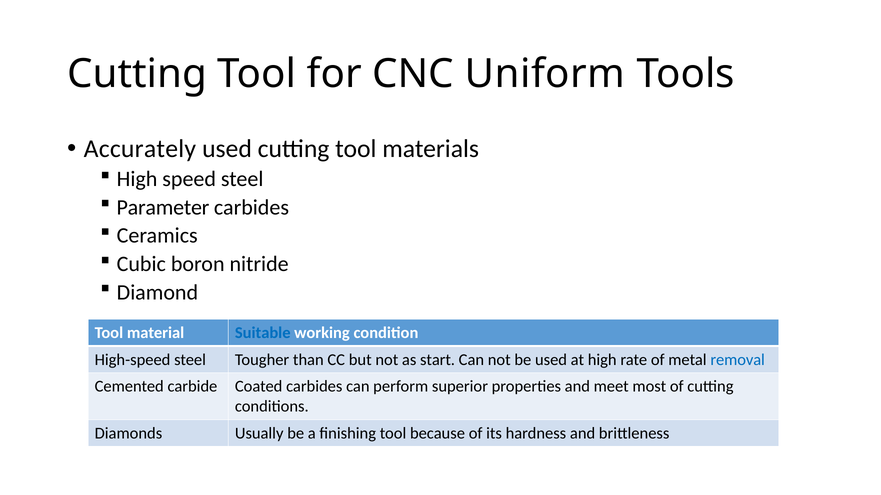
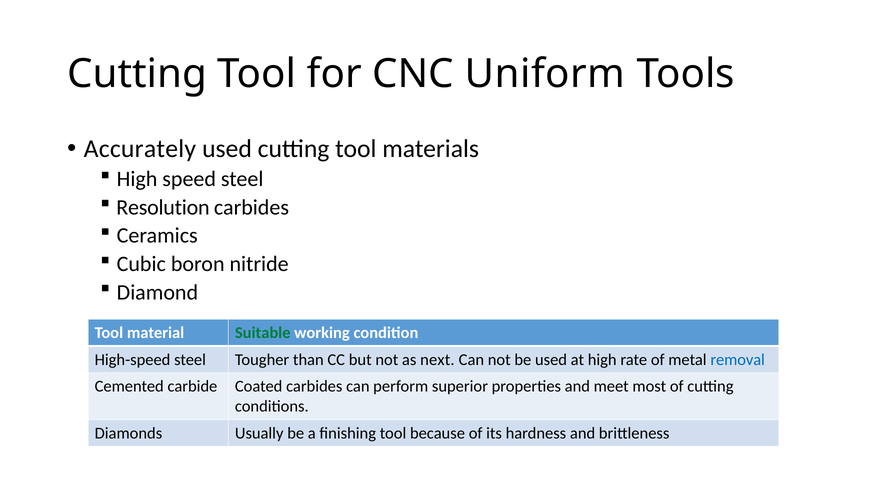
Parameter: Parameter -> Resolution (163, 208)
Suitable colour: blue -> green (263, 333)
start: start -> next (437, 360)
